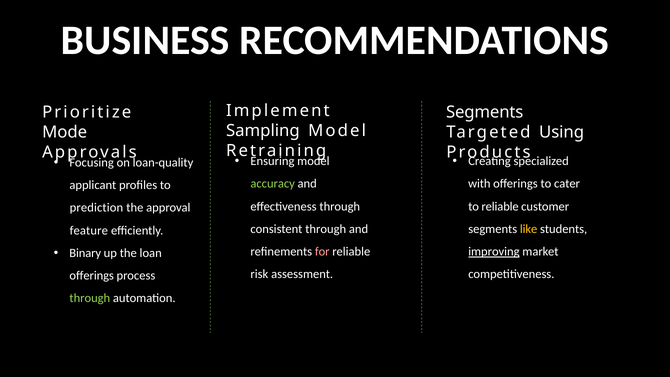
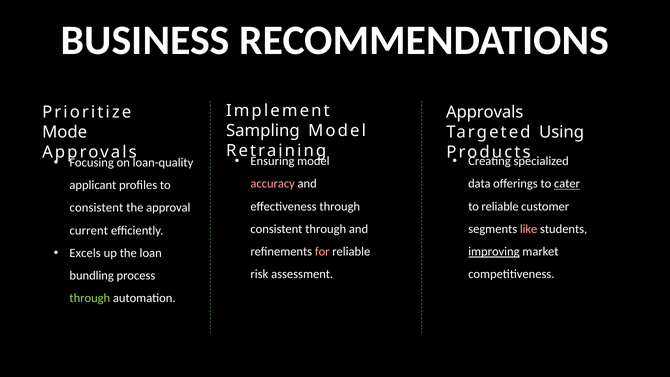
Segments: Segments -> Approvals (485, 112)
accuracy colour: light green -> pink (273, 184)
with: with -> data (479, 184)
cater underline: none -> present (567, 184)
prediction: prediction -> consistent (96, 208)
like colour: yellow -> pink (529, 229)
feature: feature -> current (89, 230)
Binary: Binary -> Excels (85, 253)
offerings: offerings -> bundling (92, 276)
